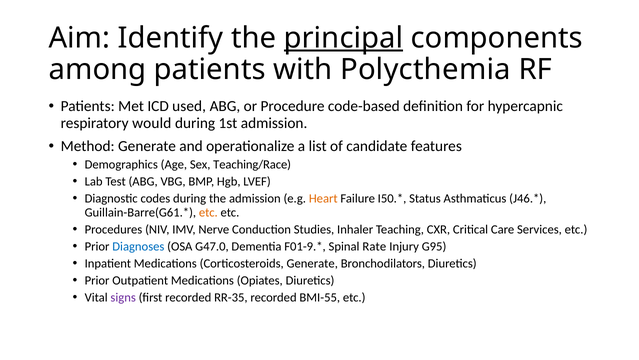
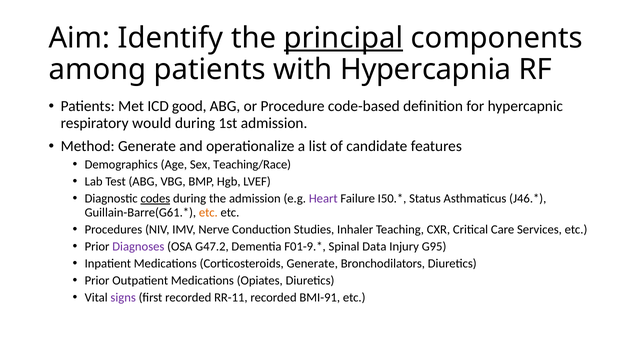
Polycthemia: Polycthemia -> Hypercapnia (426, 69)
used: used -> good (189, 106)
codes underline: none -> present (155, 198)
Heart colour: orange -> purple (323, 198)
Diagnoses colour: blue -> purple (138, 246)
G47.0: G47.0 -> G47.2 (212, 246)
Rate: Rate -> Data (374, 246)
RR-35: RR-35 -> RR-11 (231, 297)
BMI-55: BMI-55 -> BMI-91 (320, 297)
